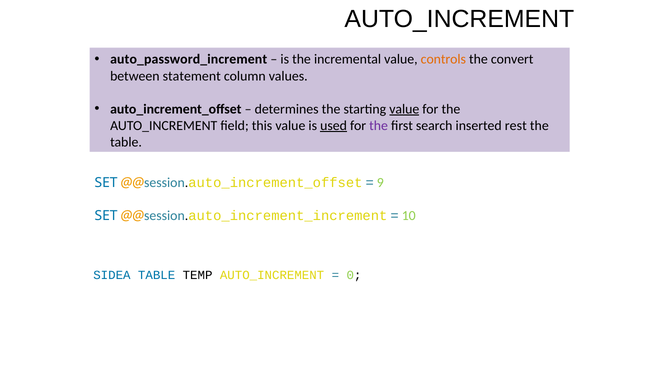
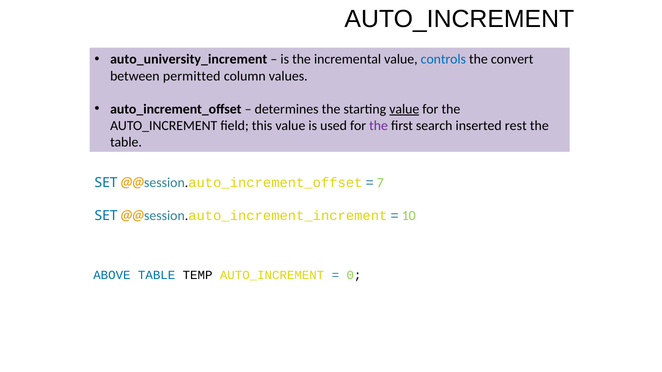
auto_password_increment: auto_password_increment -> auto_university_increment (189, 59)
controls colour: orange -> blue (443, 59)
statement: statement -> permitted (192, 76)
used underline: present -> none (334, 126)
9: 9 -> 7 (380, 183)
SIDEA: SIDEA -> ABOVE (112, 276)
